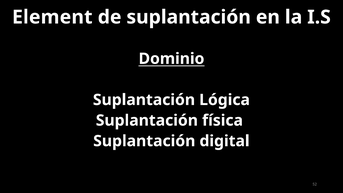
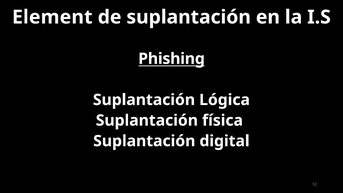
Dominio: Dominio -> Phishing (172, 59)
